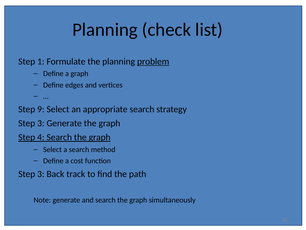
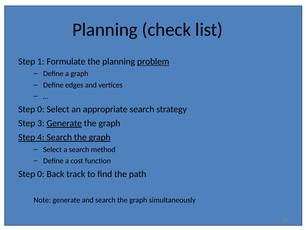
9: 9 -> 0 (41, 109)
Generate underline: none -> present (64, 123)
3: 3 -> 0 (41, 174)
